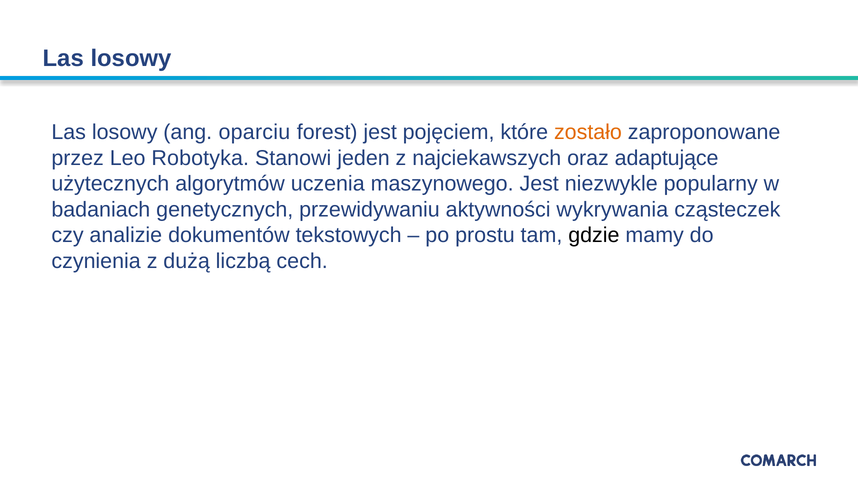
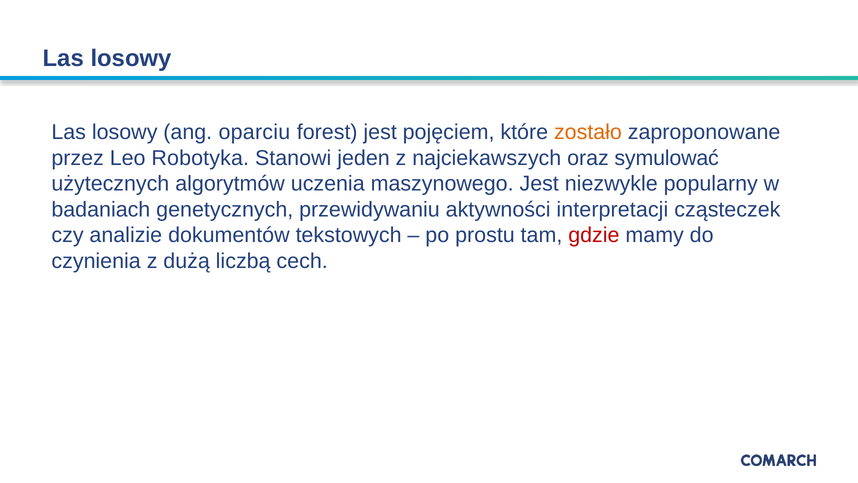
adaptujące: adaptujące -> symulować (667, 158)
wykrywania: wykrywania -> interpretacji (612, 209)
gdzie colour: black -> red (594, 235)
